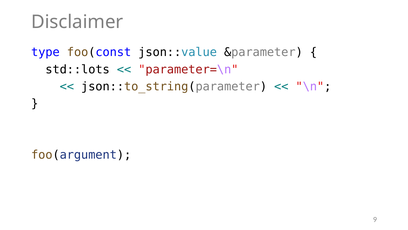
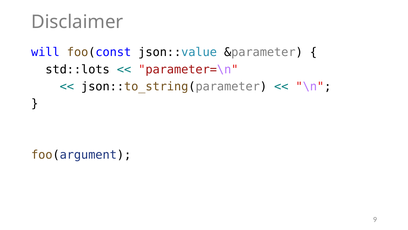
type: type -> will (45, 52)
